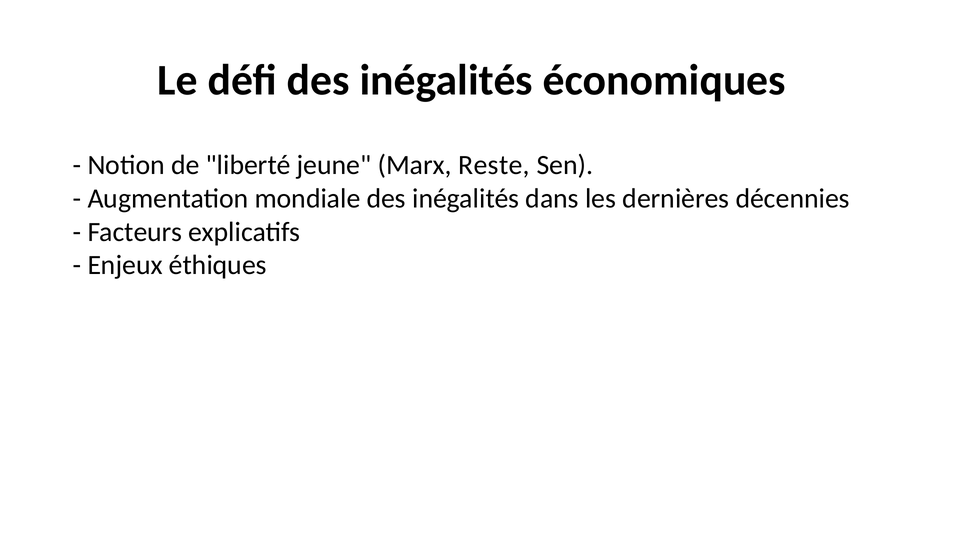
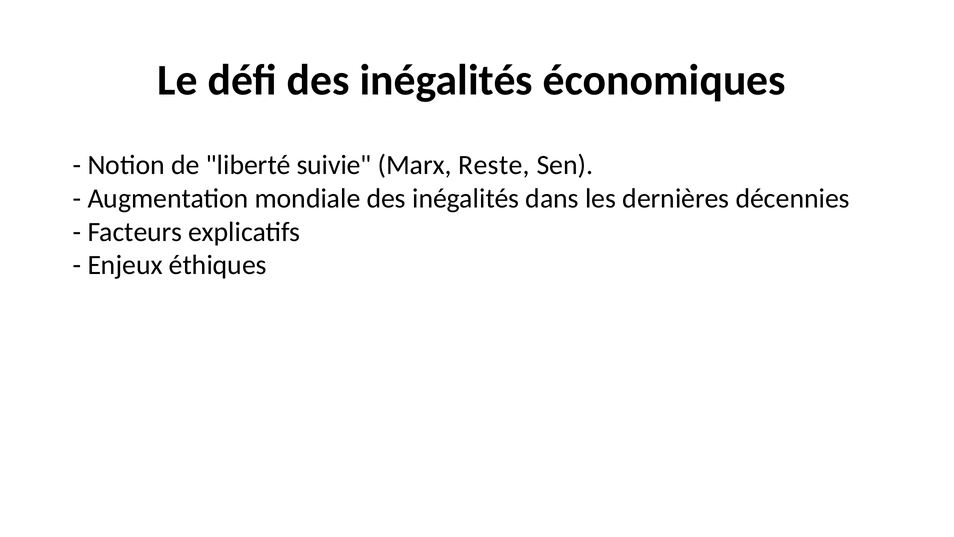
jeune: jeune -> suivie (334, 165)
